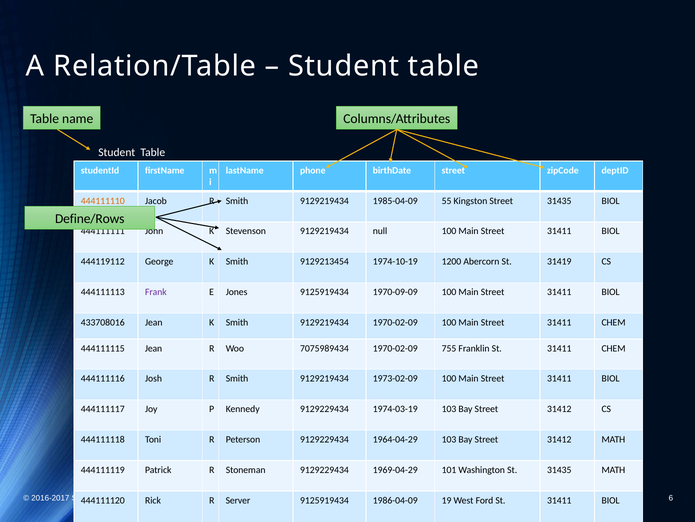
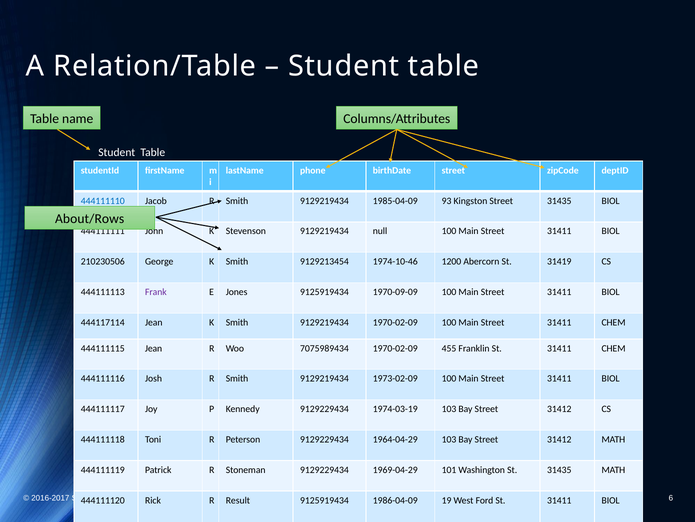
444111110 colour: orange -> blue (103, 201)
55: 55 -> 93 (447, 201)
Define/Rows: Define/Rows -> About/Rows (90, 218)
444119112: 444119112 -> 210230506 (103, 261)
1974-10-19: 1974-10-19 -> 1974-10-46 (395, 261)
433708016: 433708016 -> 444117114 (103, 322)
755: 755 -> 455 (449, 348)
Server: Server -> Result (238, 500)
